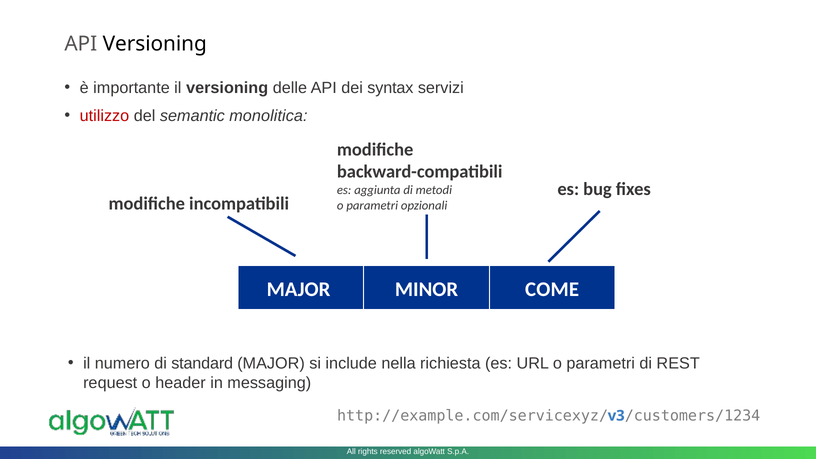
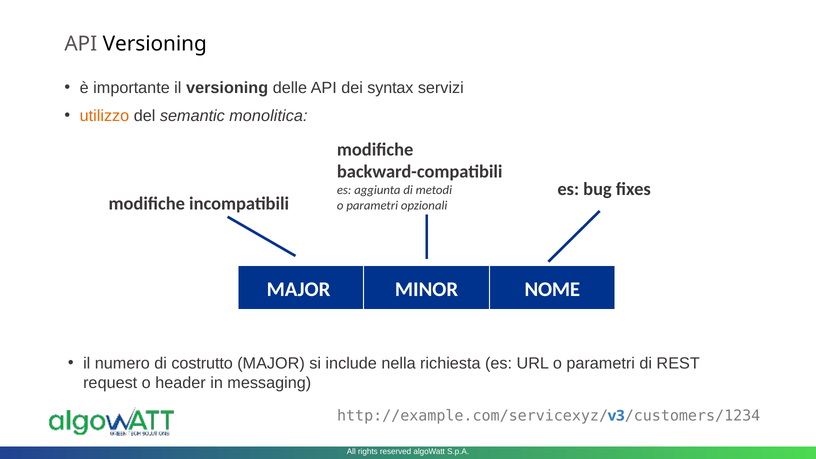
utilizzo colour: red -> orange (104, 116)
COME: COME -> NOME (552, 289)
standard: standard -> costrutto (202, 363)
